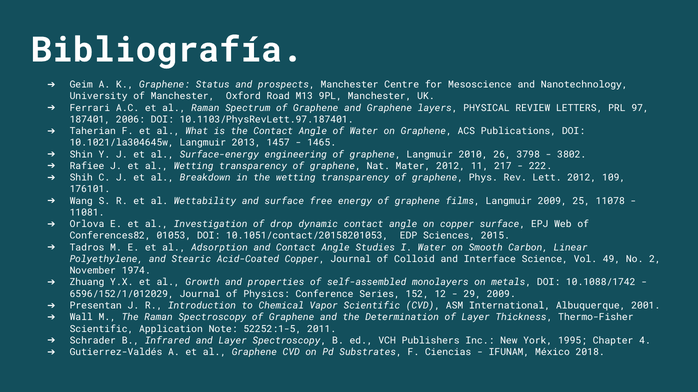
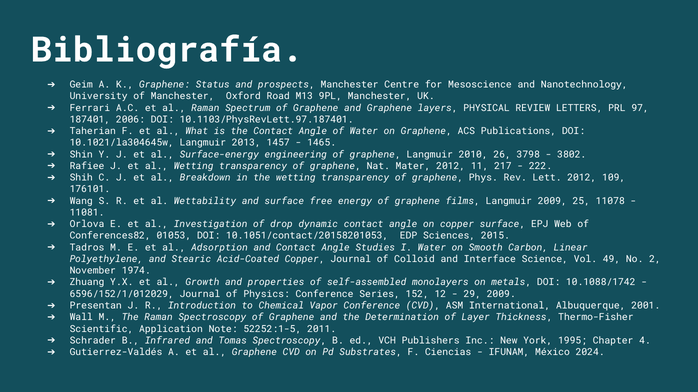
Vapor Scientific: Scientific -> Conference (372, 306)
and Layer: Layer -> Tomas (233, 341)
2018: 2018 -> 2024 (590, 353)
